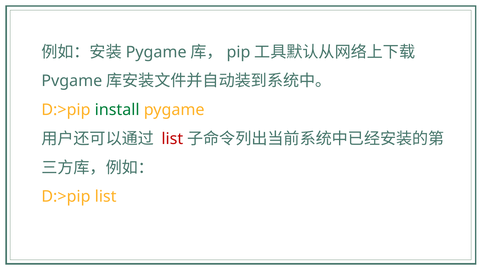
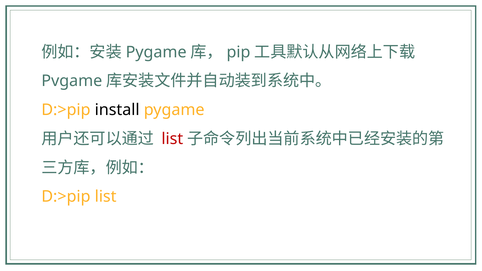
install colour: green -> black (117, 110)
